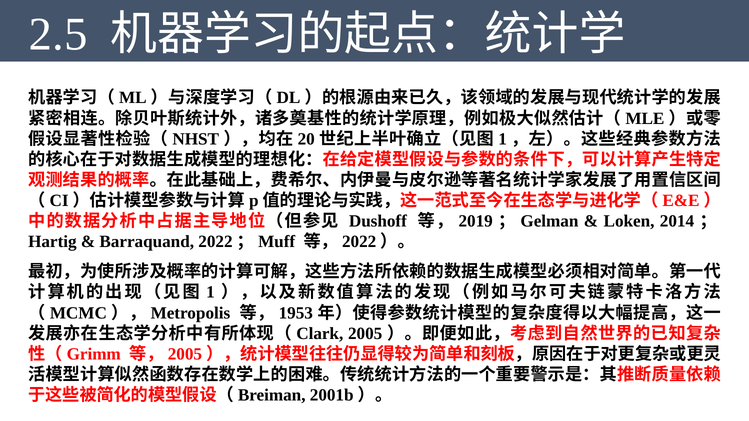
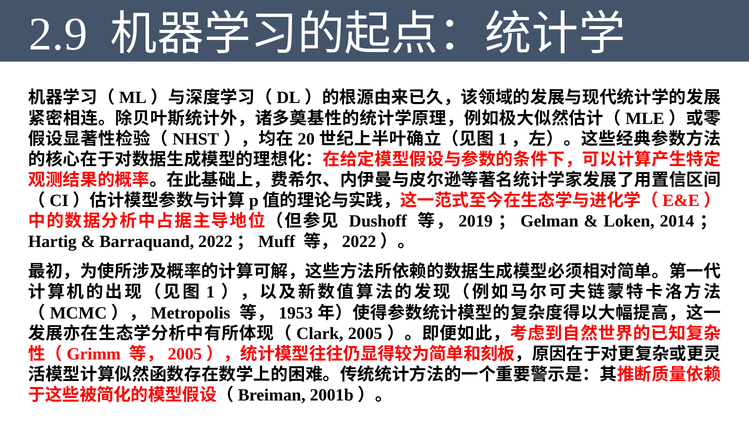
2.5: 2.5 -> 2.9 (58, 34)
